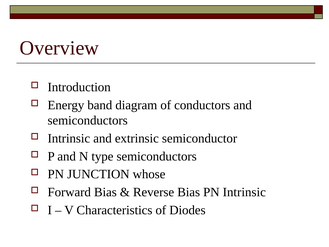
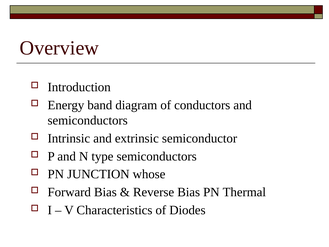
PN Intrinsic: Intrinsic -> Thermal (244, 192)
